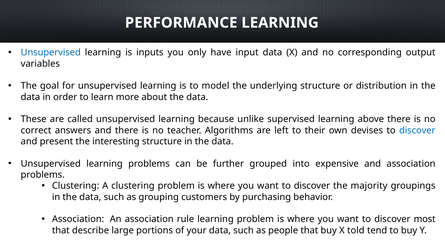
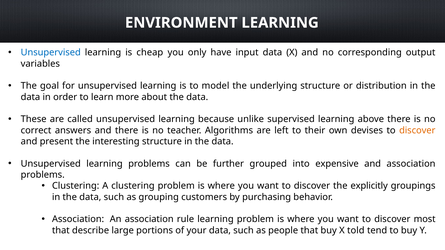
PERFORMANCE: PERFORMANCE -> ENVIRONMENT (181, 23)
inputs: inputs -> cheap (150, 53)
discover colour: blue -> orange (417, 131)
majority: majority -> explicitly (369, 186)
